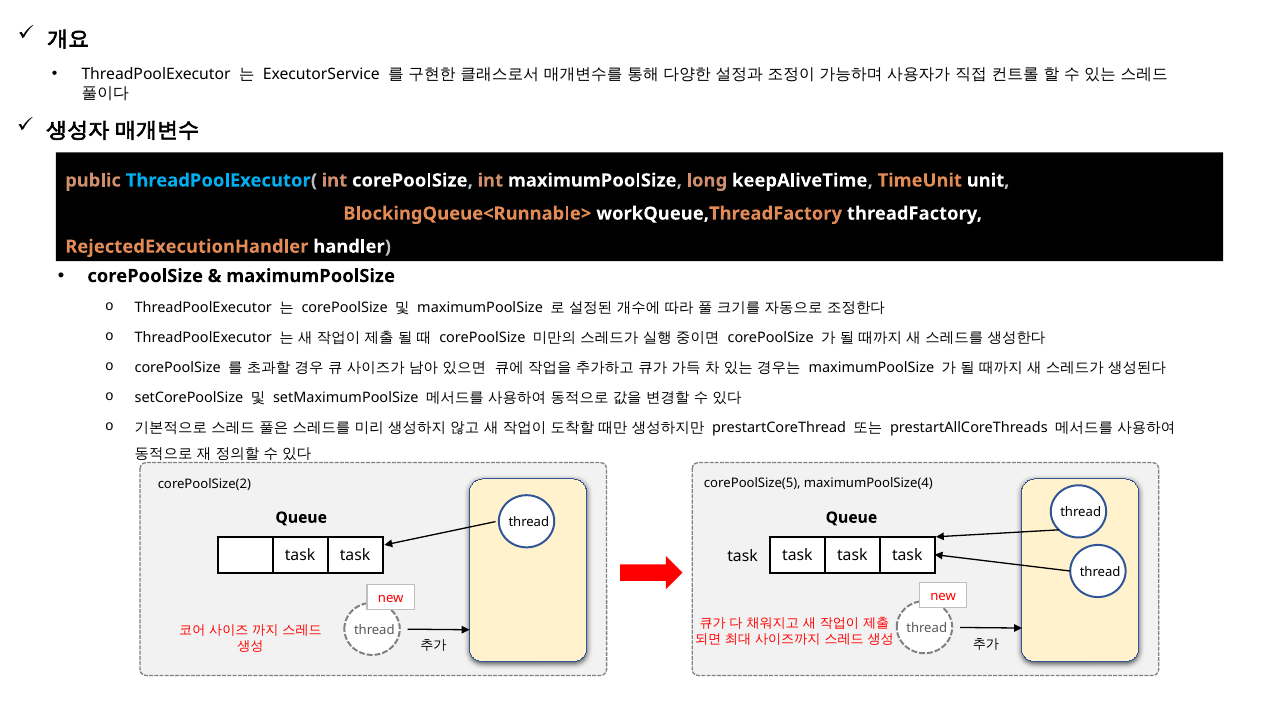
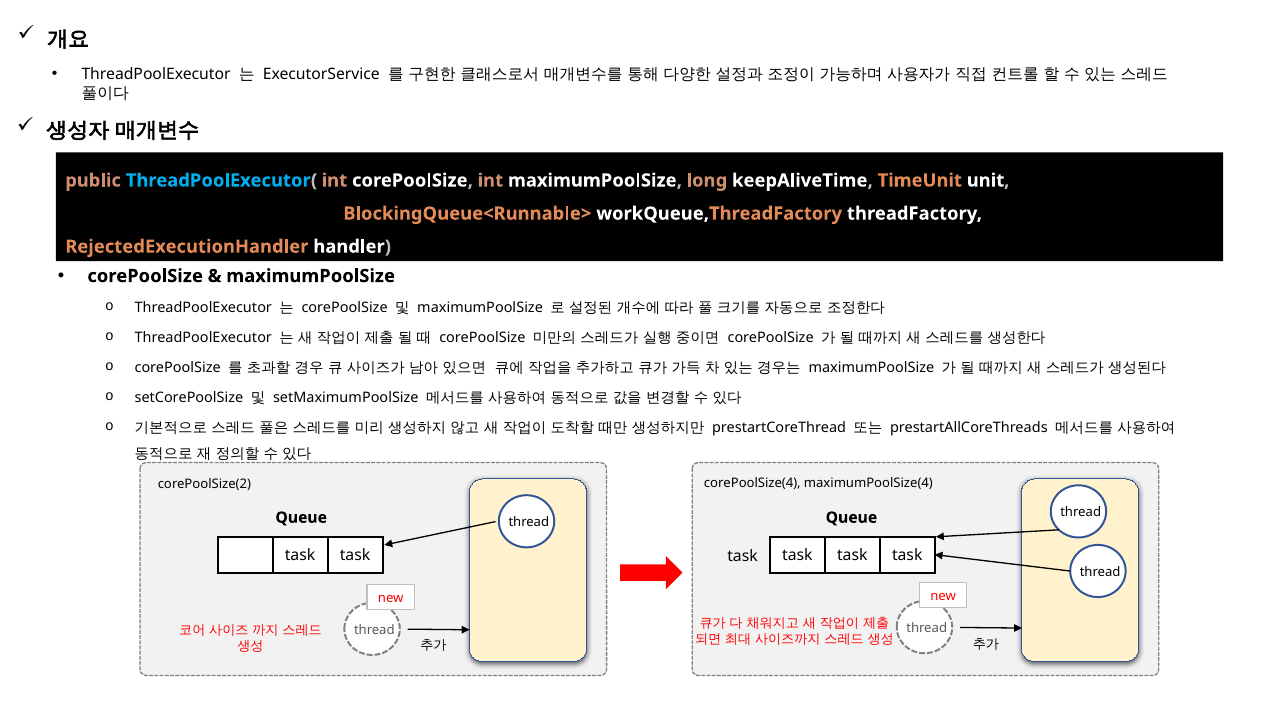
corePoolSize(5: corePoolSize(5 -> corePoolSize(4 (752, 483)
